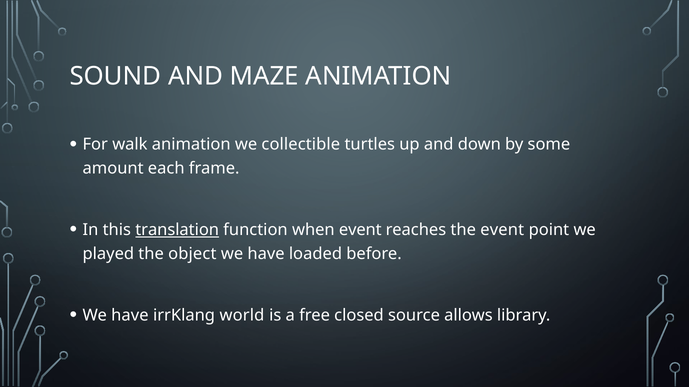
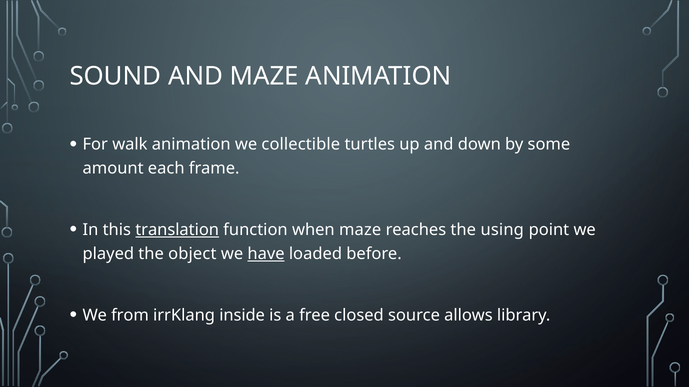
when event: event -> maze (360, 230)
the event: event -> using (502, 230)
have underline: none -> present (266, 254)
have: have -> from (130, 316)
world: world -> inside (242, 316)
